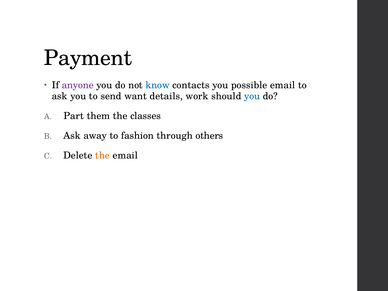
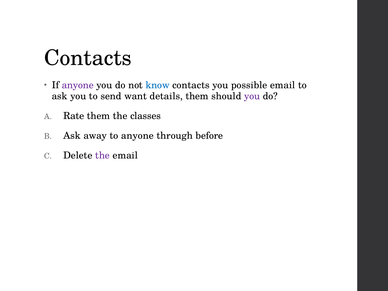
Payment: Payment -> Contacts (88, 58)
details work: work -> them (197, 96)
you colour: blue -> purple (252, 96)
Part: Part -> Rate (74, 116)
to fashion: fashion -> anyone (137, 136)
others: others -> before (209, 136)
the colour: orange -> purple (103, 155)
